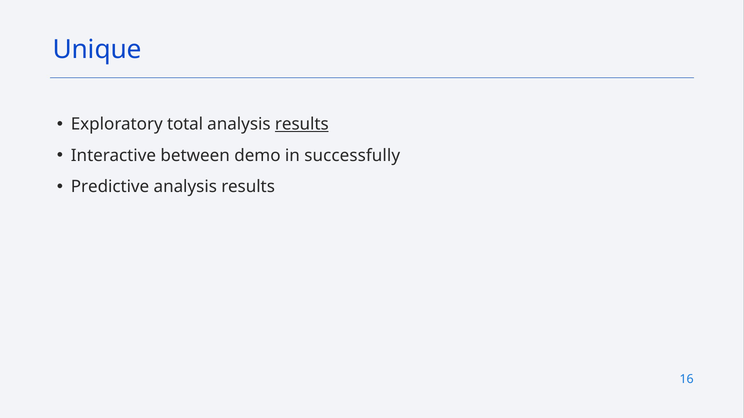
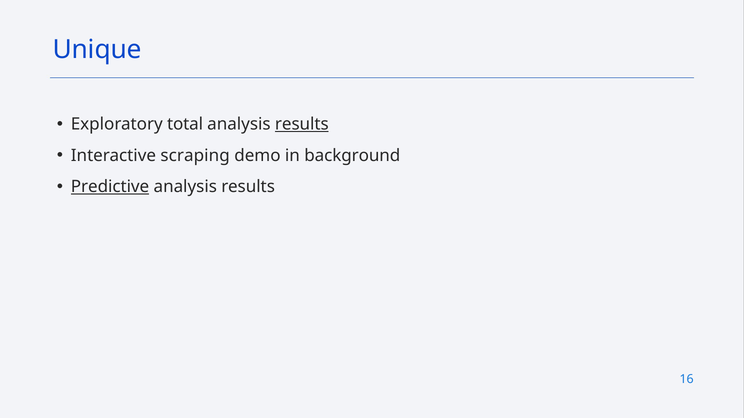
between: between -> scraping (195, 156)
successfully: successfully -> background (352, 156)
Predictive underline: none -> present (110, 187)
